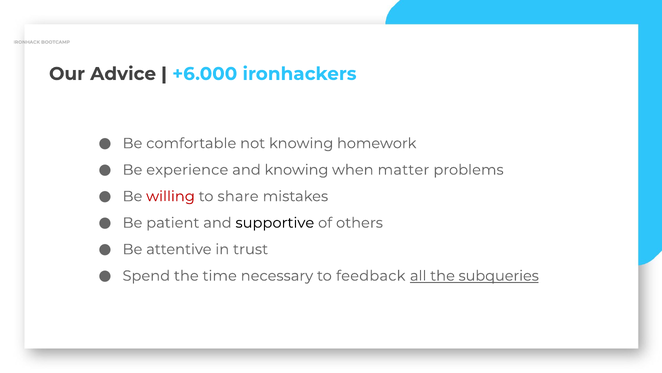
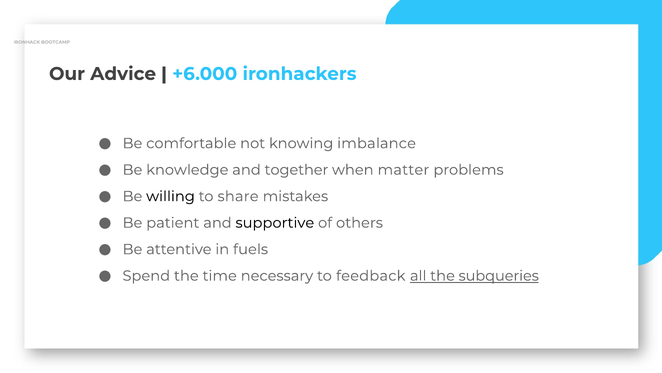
homework: homework -> imbalance (377, 143)
experience: experience -> knowledge (187, 170)
and knowing: knowing -> together (296, 170)
willing colour: red -> black (171, 196)
trust: trust -> fuels (251, 249)
